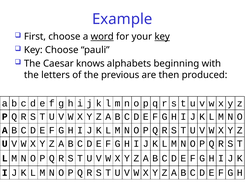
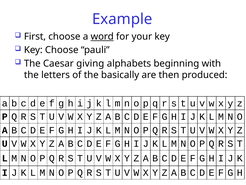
key underline: present -> none (162, 36)
knows: knows -> giving (90, 63)
previous: previous -> basically (120, 75)
